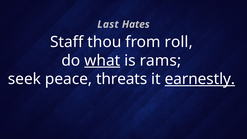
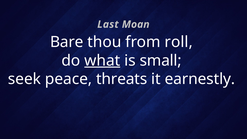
Hates: Hates -> Moan (136, 24)
Staff: Staff -> Bare (67, 42)
rams: rams -> small (161, 60)
earnestly underline: present -> none (200, 79)
